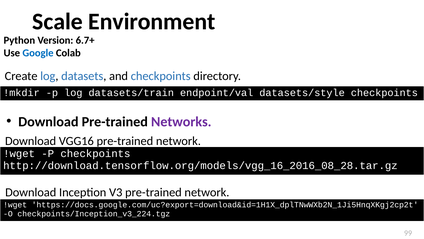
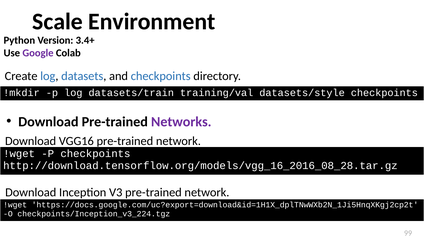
6.7+: 6.7+ -> 3.4+ (85, 40)
Google colour: blue -> purple (38, 53)
endpoint/val: endpoint/val -> training/val (217, 93)
